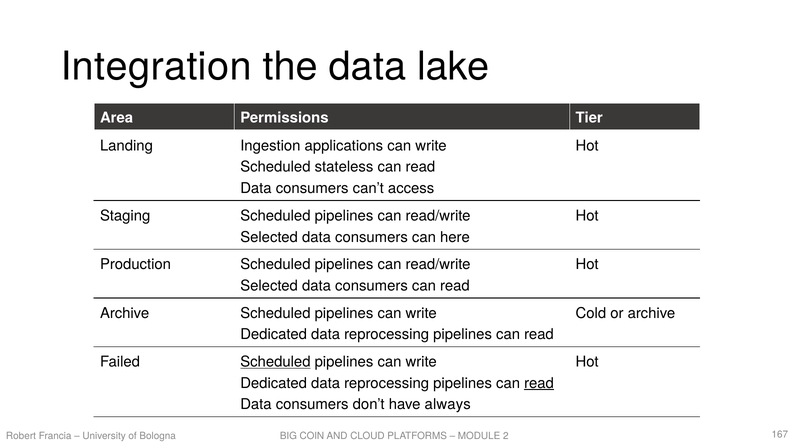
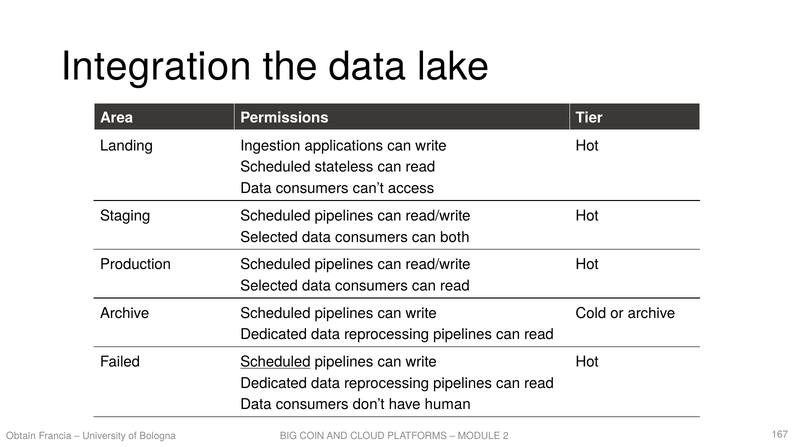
here: here -> both (455, 237)
read underline: present -> none (539, 383)
always: always -> human (448, 404)
Robert: Robert -> Obtain (21, 435)
